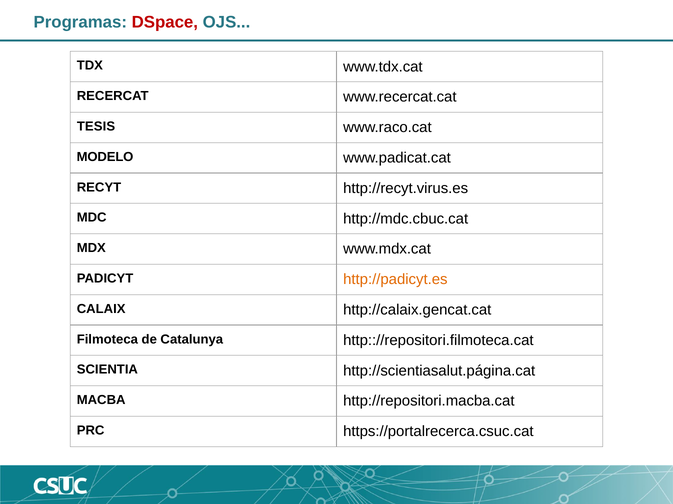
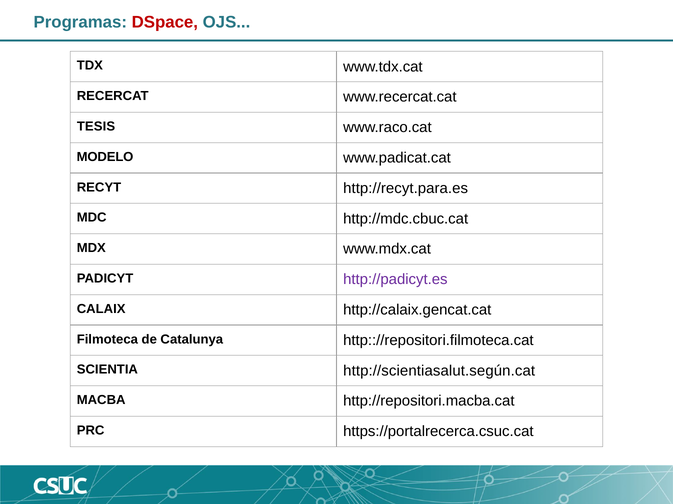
http://recyt.virus.es: http://recyt.virus.es -> http://recyt.para.es (406, 188)
http://padicyt.es colour: orange -> purple (395, 280)
http://scientiasalut.página.cat: http://scientiasalut.página.cat -> http://scientiasalut.según.cat (439, 371)
